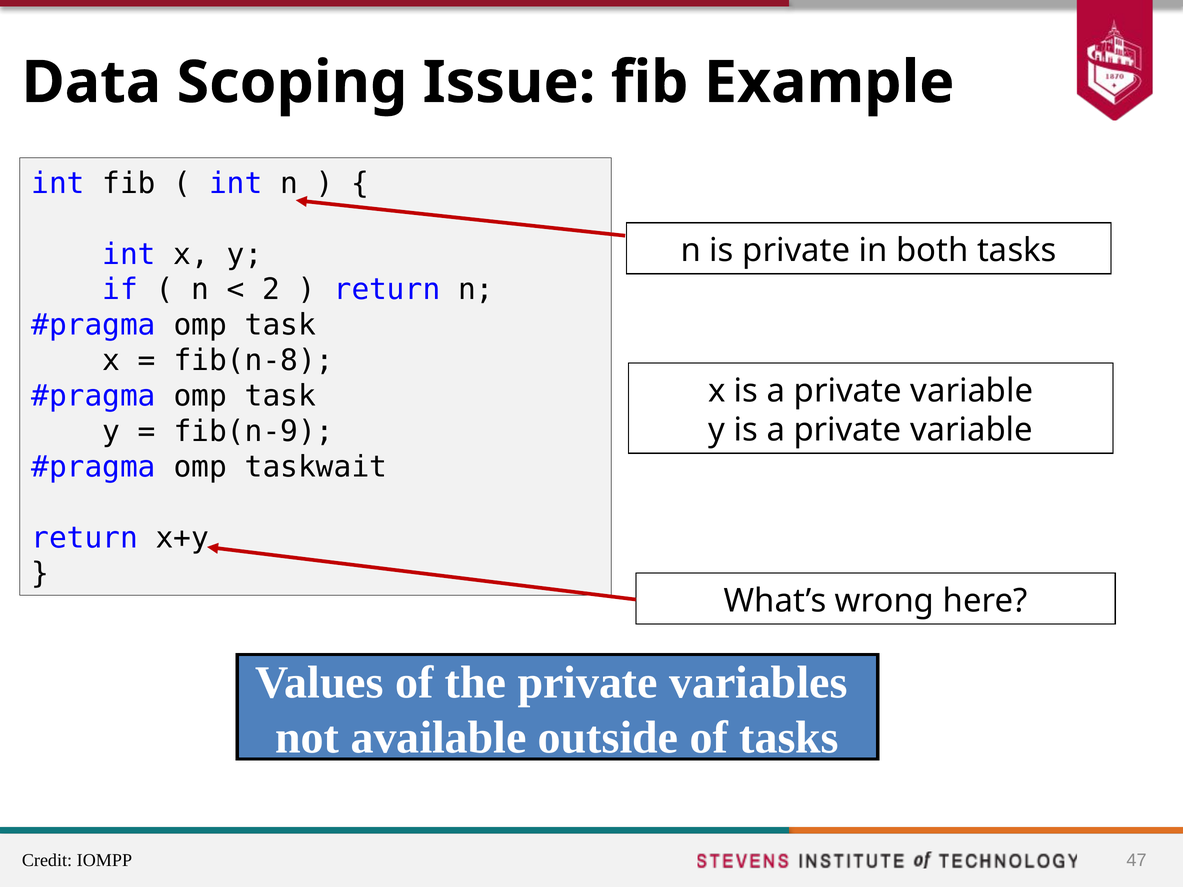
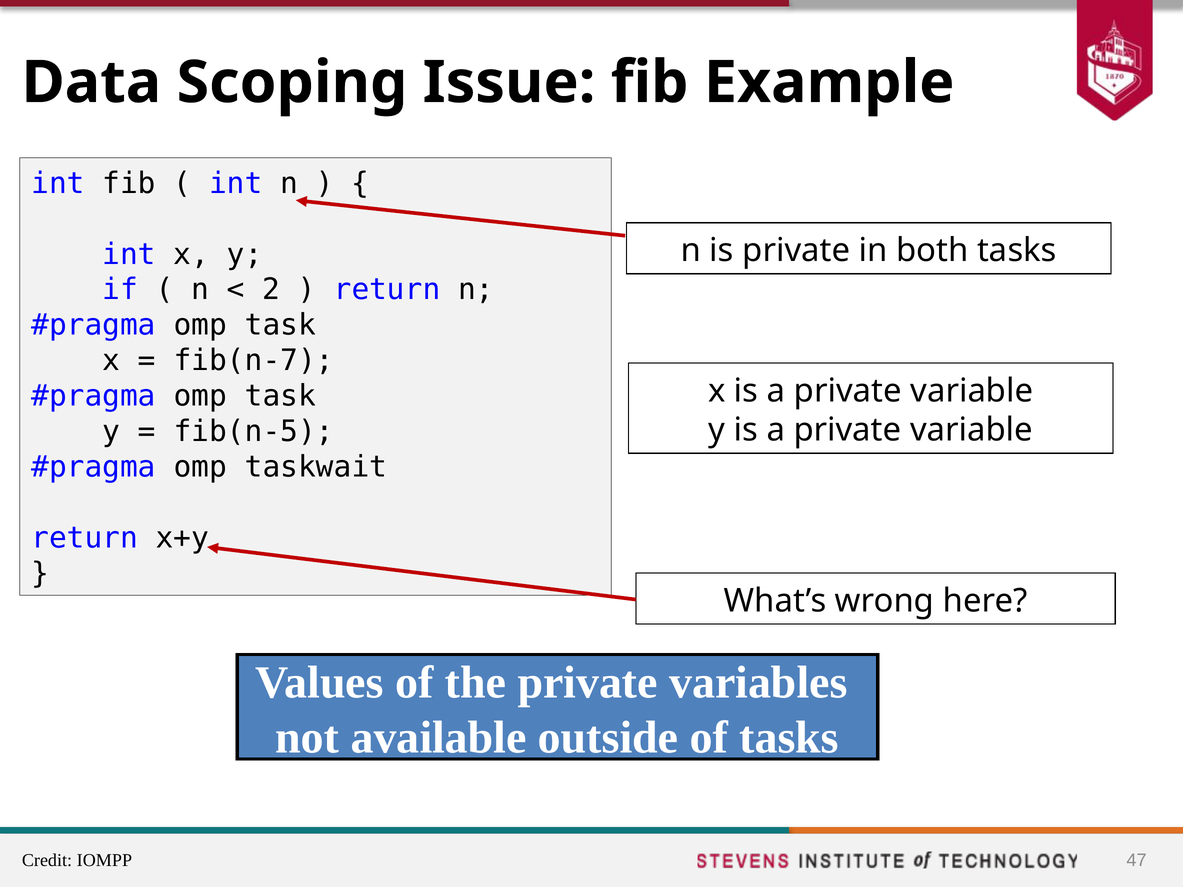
fib(n-8: fib(n-8 -> fib(n-7 (254, 361)
fib(n-9: fib(n-9 -> fib(n-5 (254, 432)
